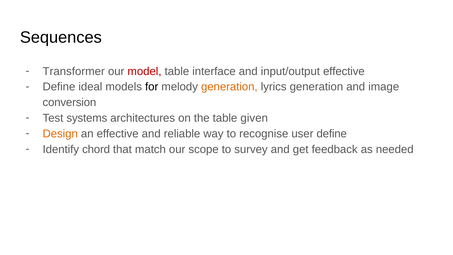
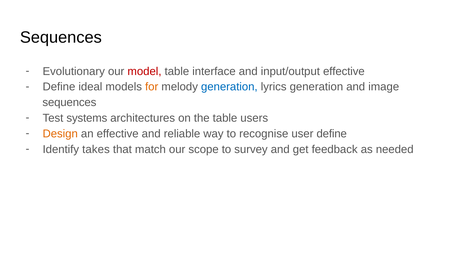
Transformer: Transformer -> Evolutionary (74, 71)
for colour: black -> orange (152, 87)
generation colour: orange -> blue (229, 87)
conversion: conversion -> sequences (69, 102)
given: given -> users (254, 118)
chord: chord -> takes (96, 149)
